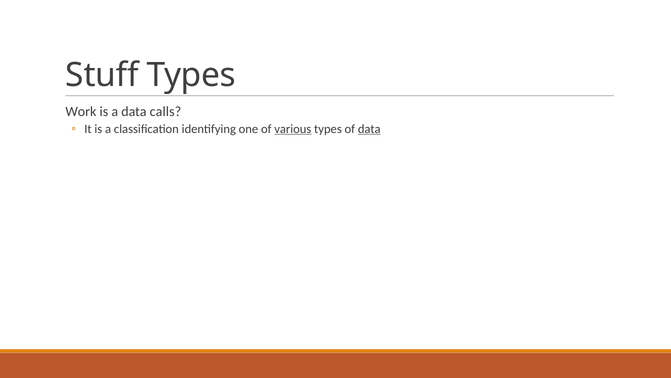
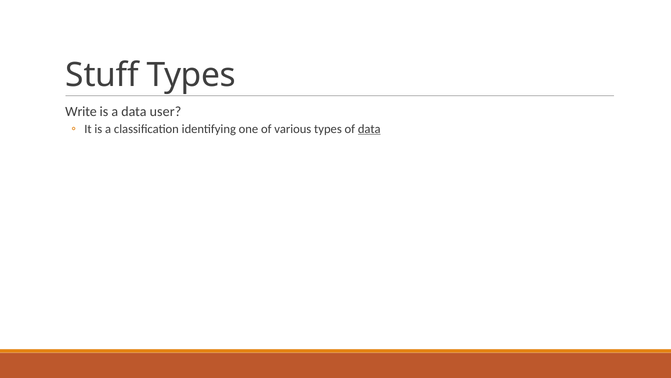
Work: Work -> Write (81, 112)
calls: calls -> user (165, 112)
various underline: present -> none (293, 129)
